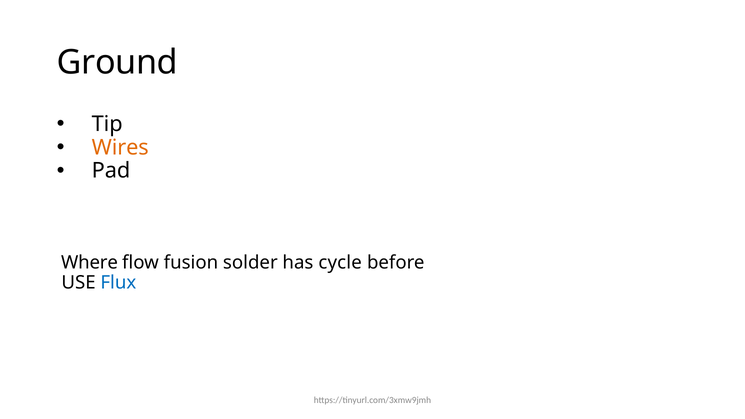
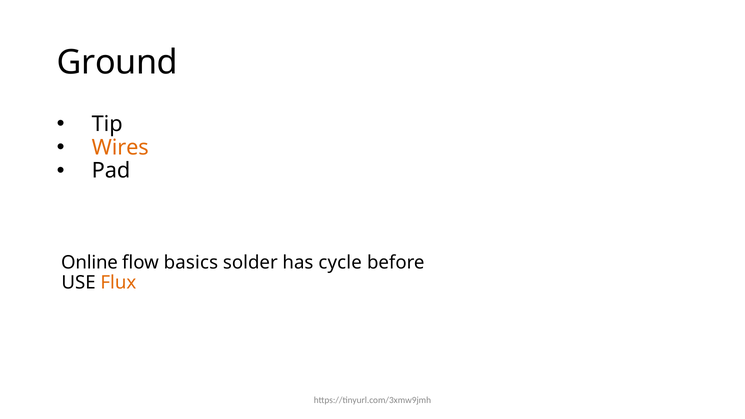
Where: Where -> Online (89, 263)
fusion: fusion -> basics (191, 263)
Flux colour: blue -> orange (118, 283)
